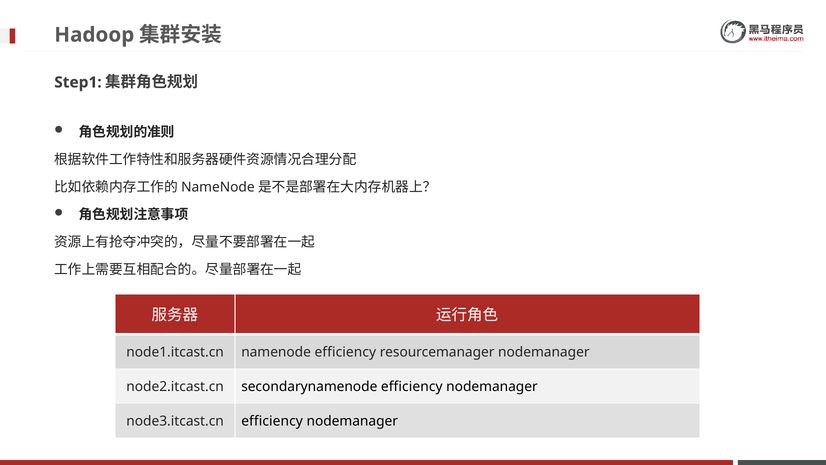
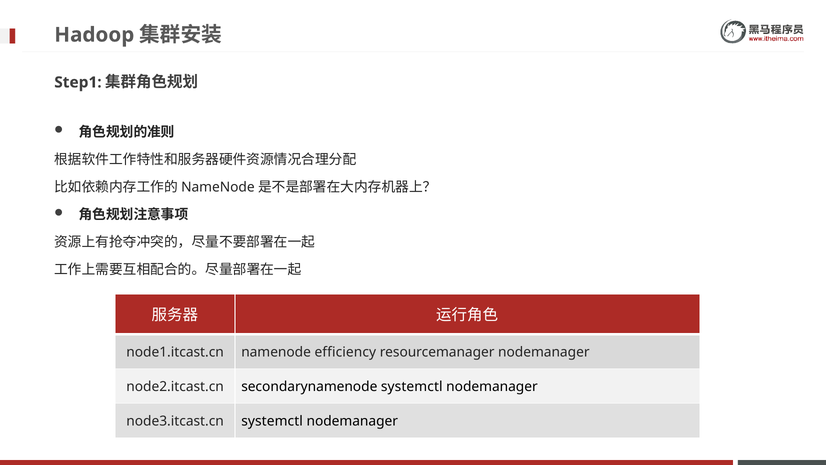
secondarynamenode efficiency: efficiency -> systemctl (412, 386)
node3.itcast.cn efficiency: efficiency -> systemctl (272, 421)
